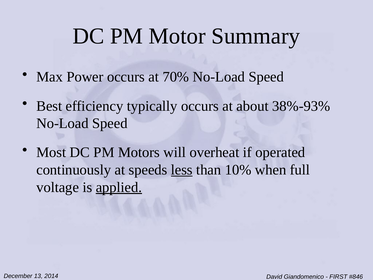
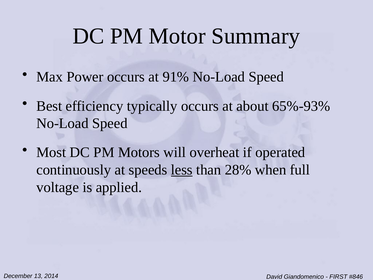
70%: 70% -> 91% (176, 77)
38%-93%: 38%-93% -> 65%-93% (301, 106)
10%: 10% -> 28% (238, 170)
applied underline: present -> none (119, 187)
